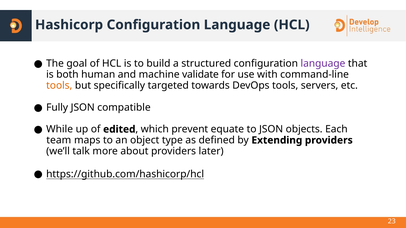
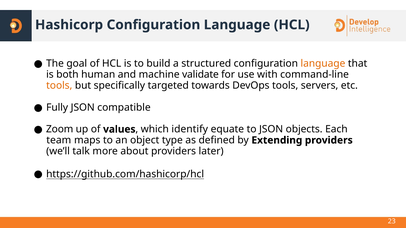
language colour: purple -> orange (323, 64)
While: While -> Zoom (60, 129)
edited: edited -> values (119, 129)
prevent: prevent -> identify (190, 129)
